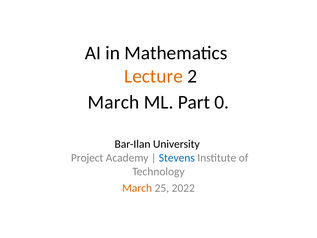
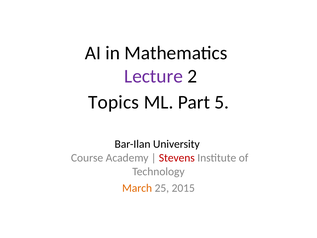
Lecture colour: orange -> purple (154, 76)
March: March -> Topics (114, 102)
0: 0 -> 5 (222, 102)
Project: Project -> Course (87, 158)
Stevens colour: blue -> red (177, 158)
2022: 2022 -> 2015 (183, 188)
